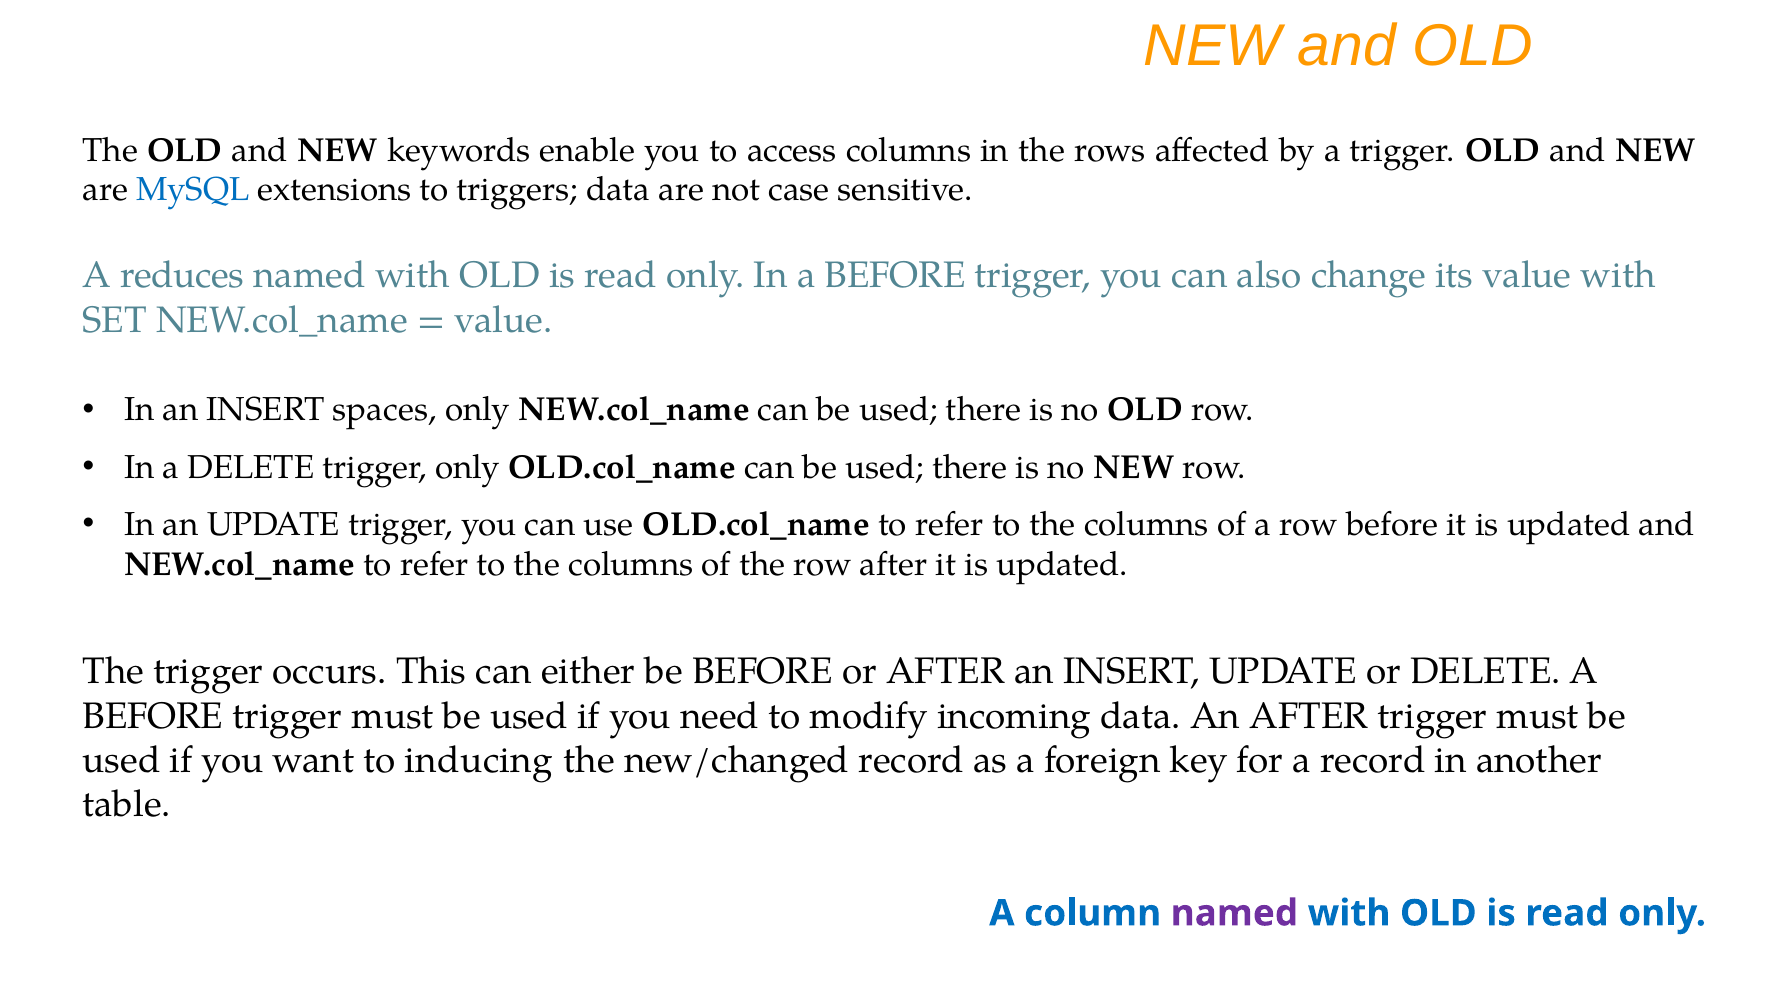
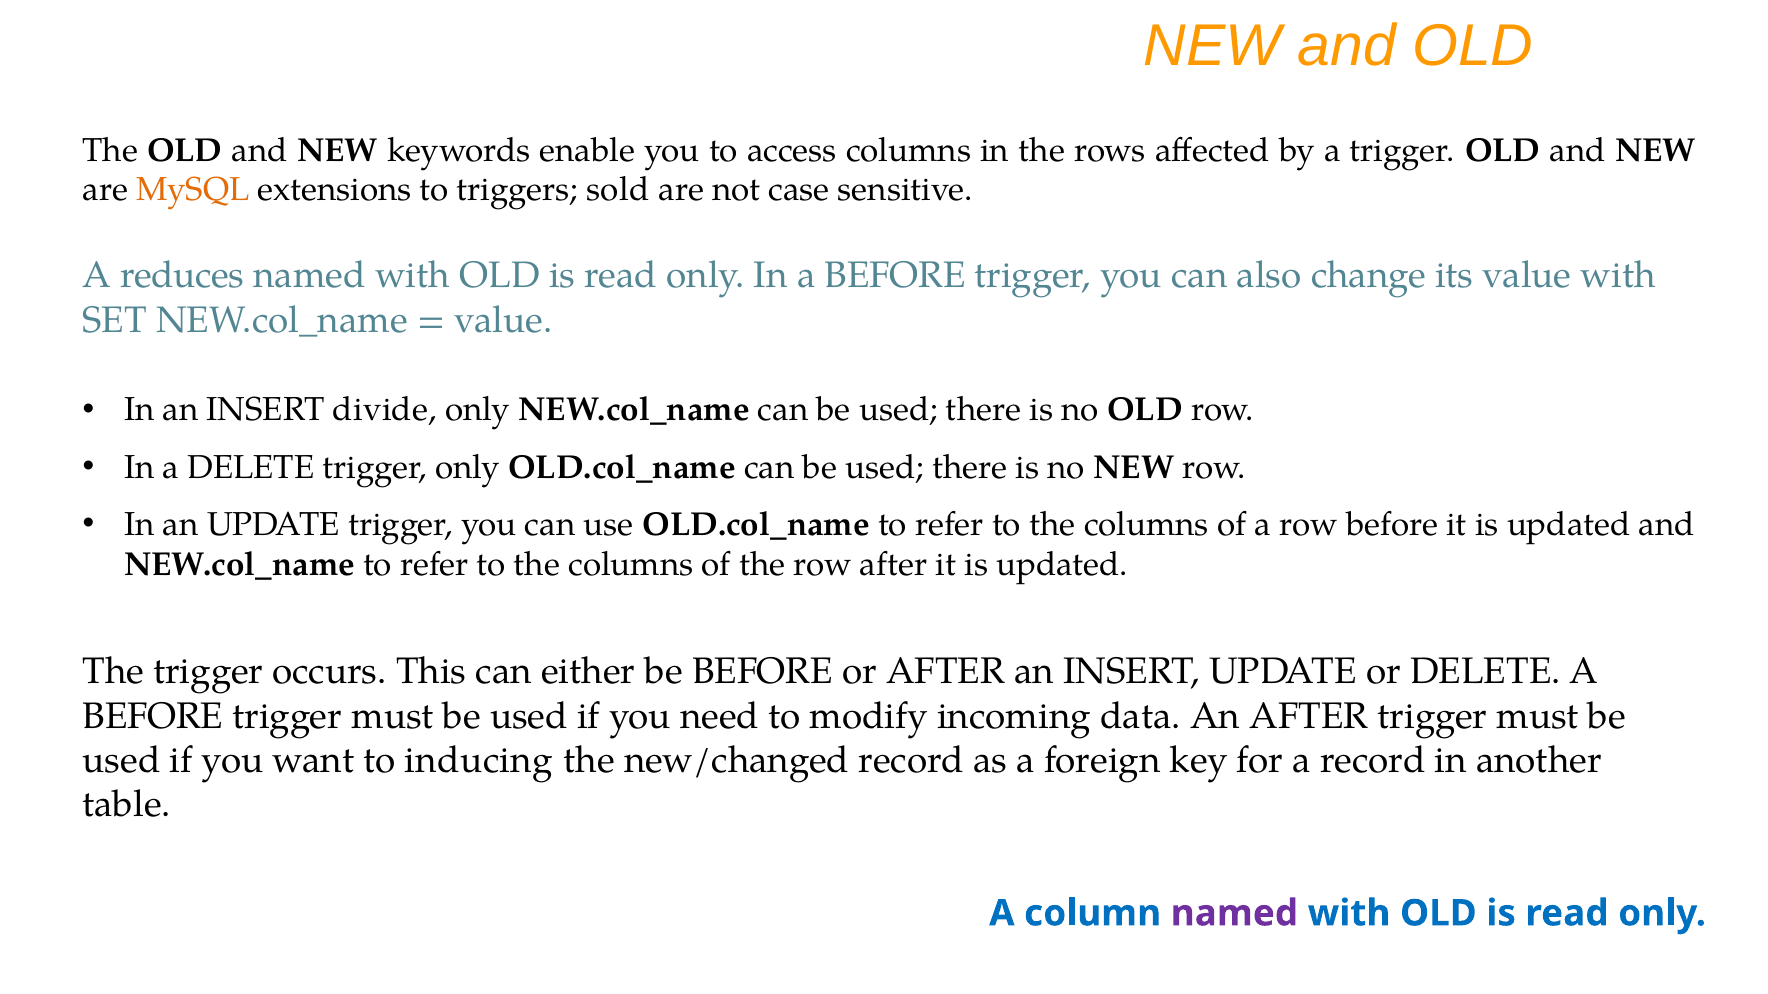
MySQL colour: blue -> orange (193, 190)
triggers data: data -> sold (618, 190)
spaces: spaces -> divide (385, 410)
